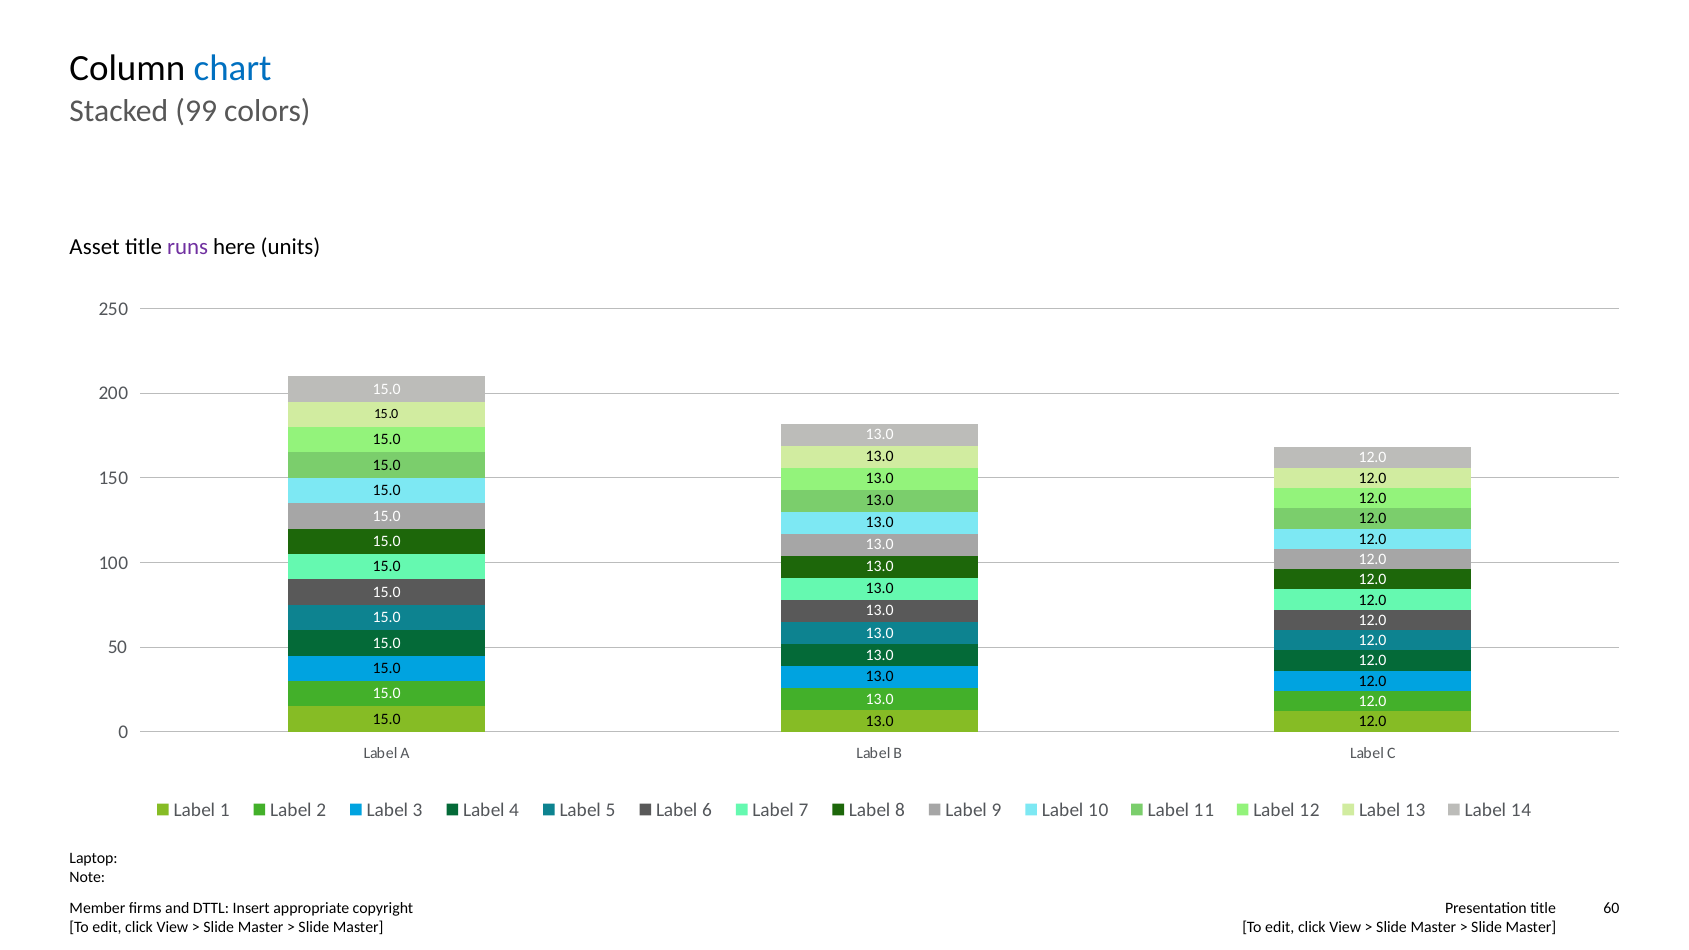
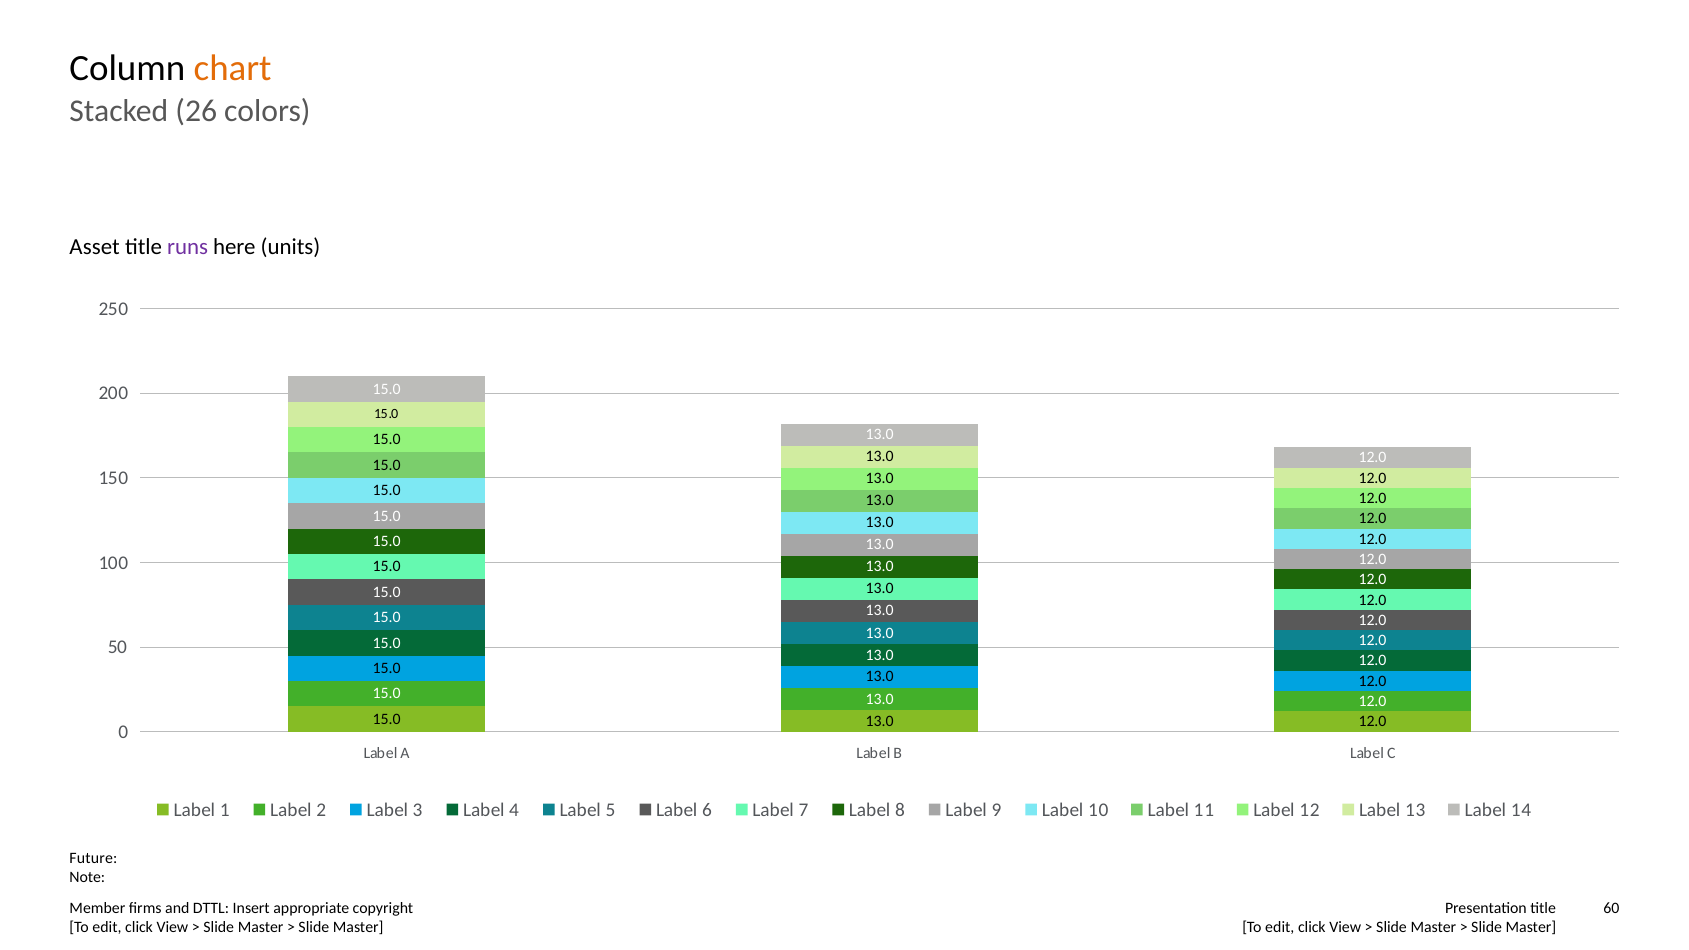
chart colour: blue -> orange (233, 69)
99: 99 -> 26 (196, 111)
Laptop: Laptop -> Future (93, 859)
